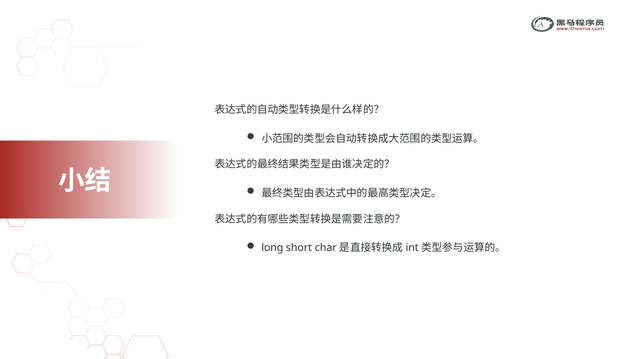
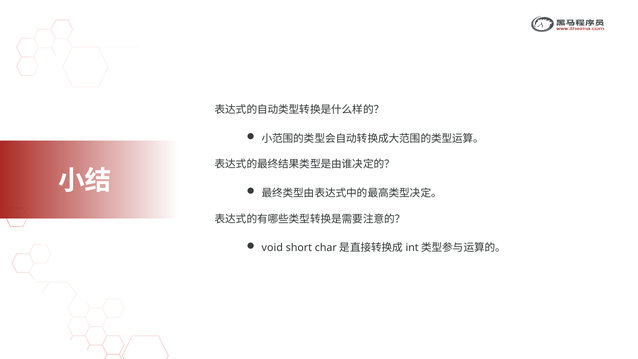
long: long -> void (272, 248)
